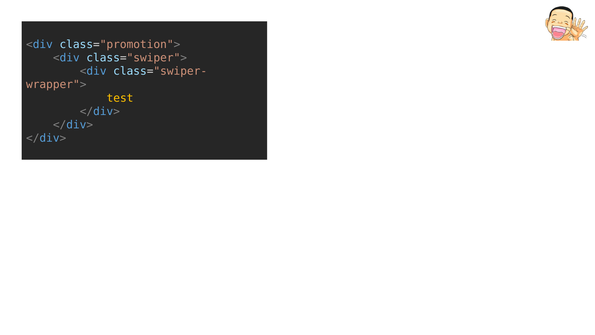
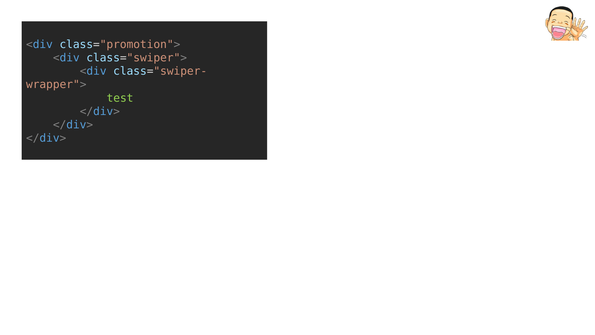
test colour: yellow -> light green (120, 98)
